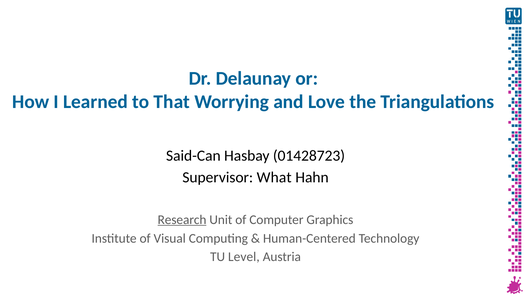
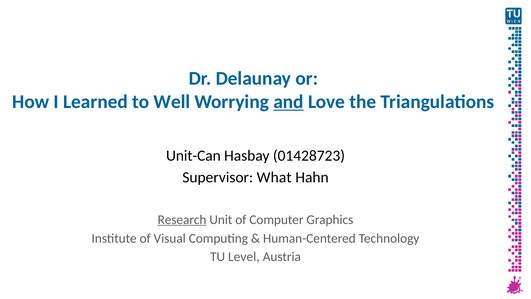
That: That -> Well (172, 102)
and underline: none -> present (289, 102)
Said-Can: Said-Can -> Unit-Can (193, 155)
